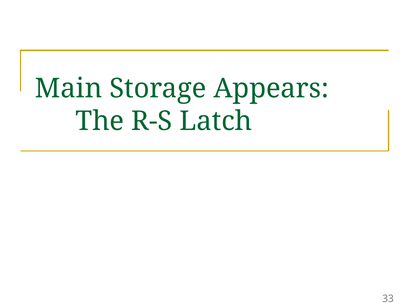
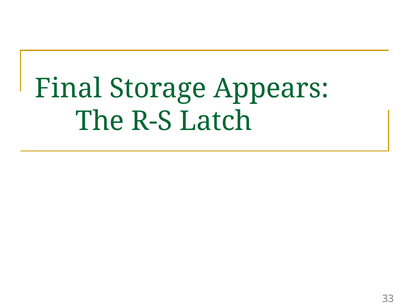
Main: Main -> Final (68, 88)
